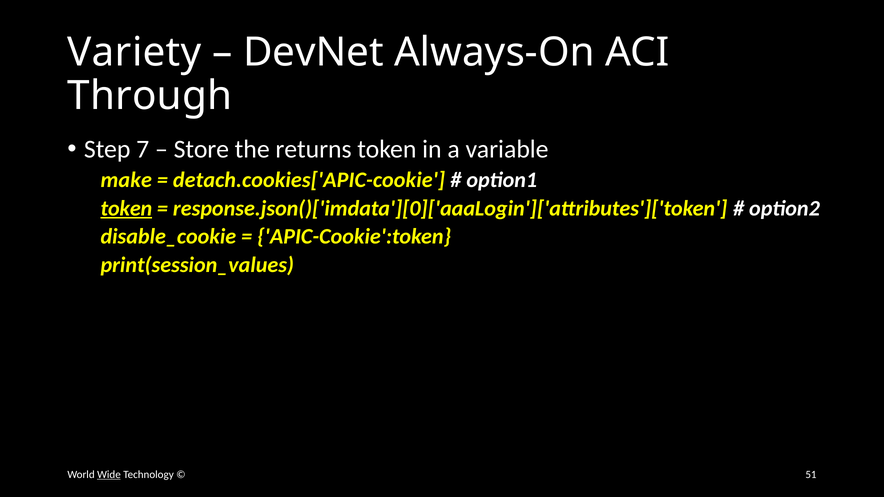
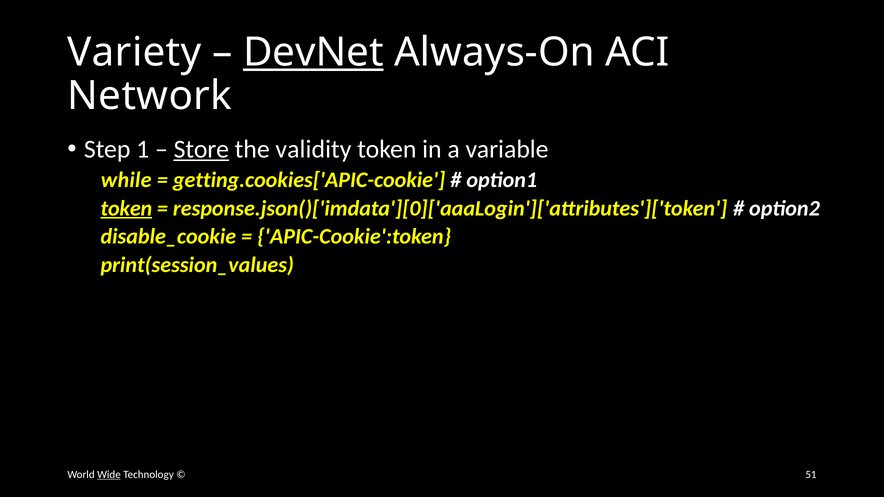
DevNet underline: none -> present (313, 52)
Through: Through -> Network (150, 96)
7: 7 -> 1 (143, 149)
Store underline: none -> present (201, 149)
returns: returns -> validity (313, 149)
make: make -> while (126, 180)
detach.cookies['APIC-cookie: detach.cookies['APIC-cookie -> getting.cookies['APIC-cookie (309, 180)
